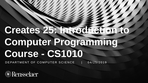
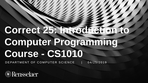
Creates: Creates -> Correct (22, 30)
